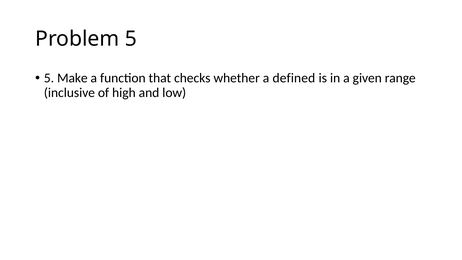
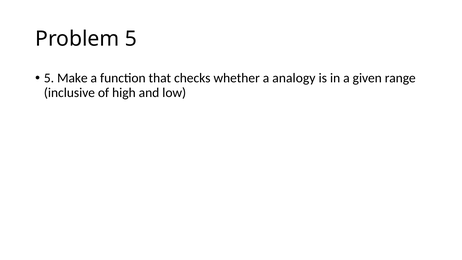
defined: defined -> analogy (294, 78)
